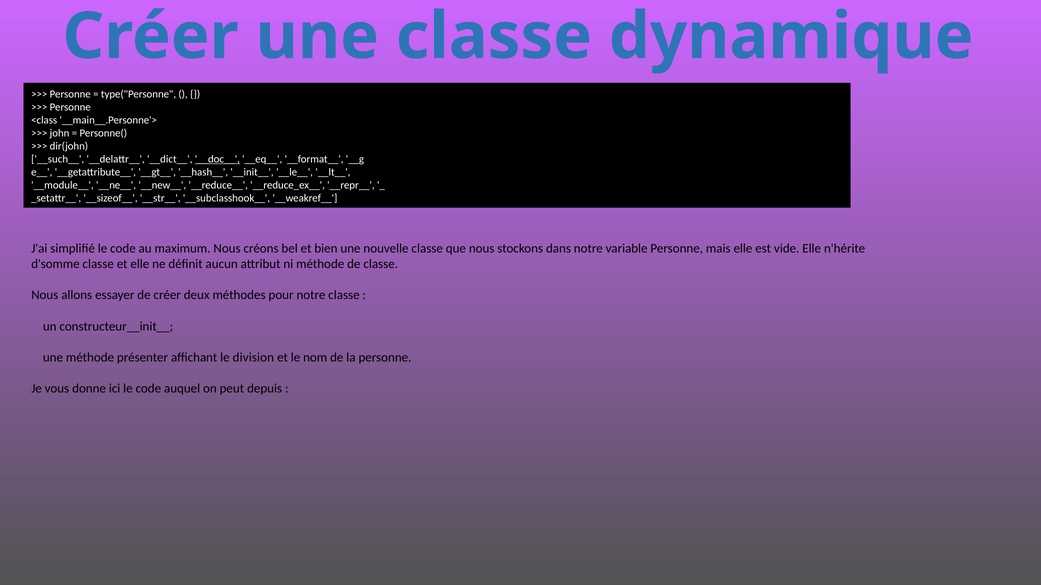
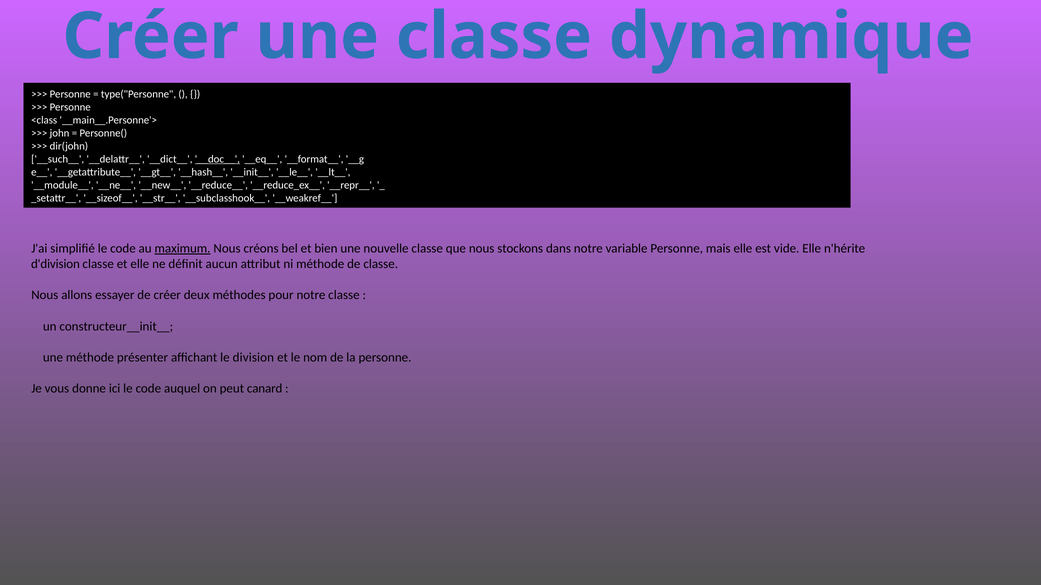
maximum underline: none -> present (183, 249)
d'somme: d'somme -> d'division (55, 264)
depuis: depuis -> canard (265, 389)
